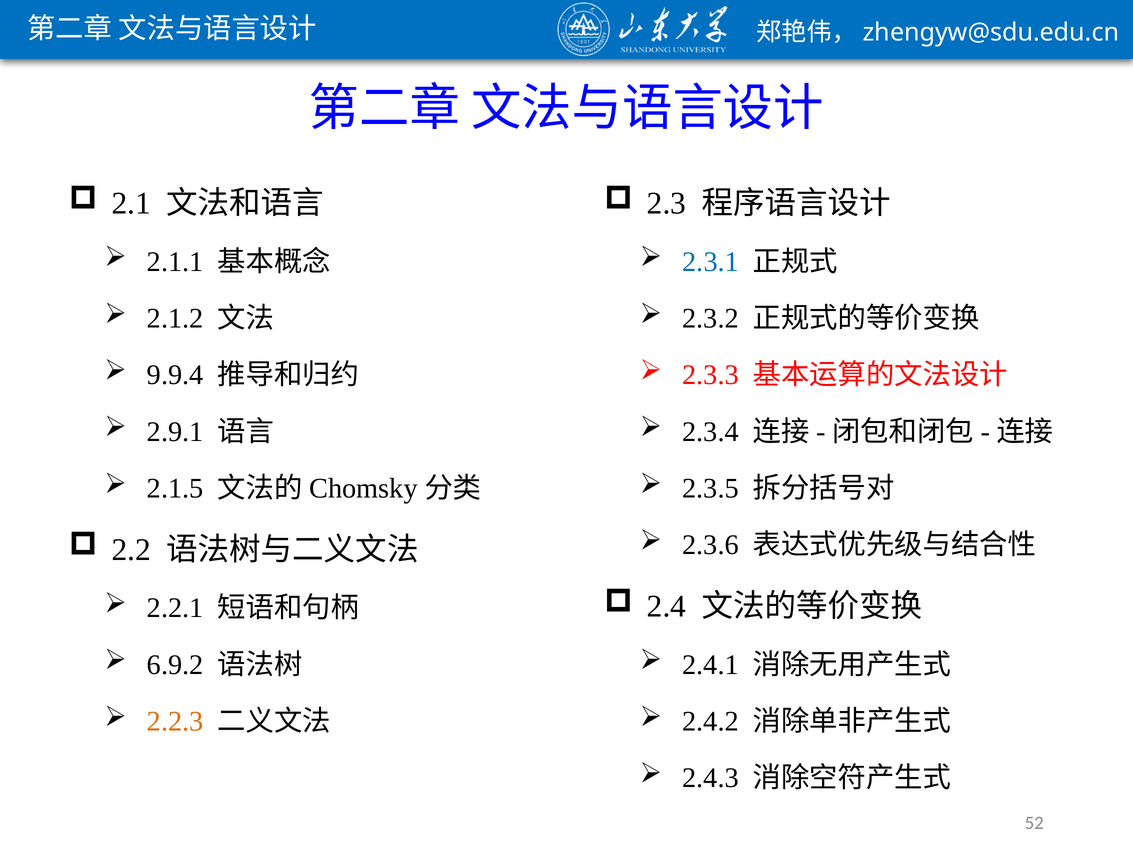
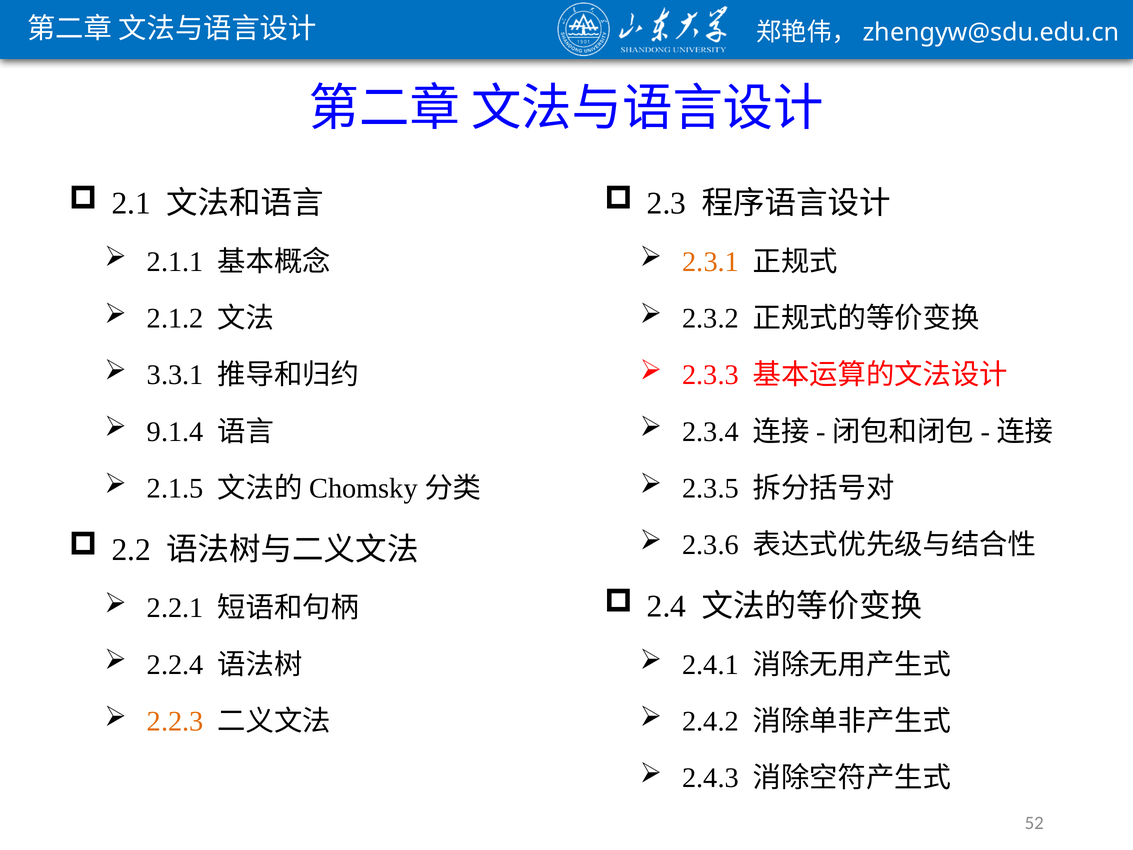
2.3.1 colour: blue -> orange (711, 262)
9.9.4: 9.9.4 -> 3.3.1 (175, 375)
2.9.1: 2.9.1 -> 9.1.4 (175, 432)
6.9.2: 6.9.2 -> 2.2.4 (175, 664)
